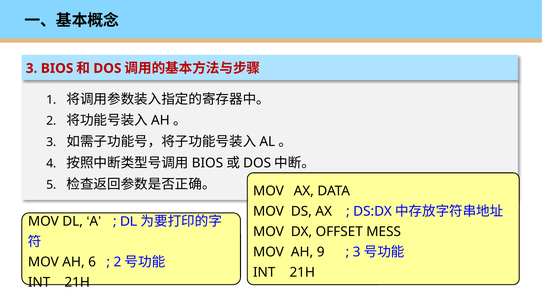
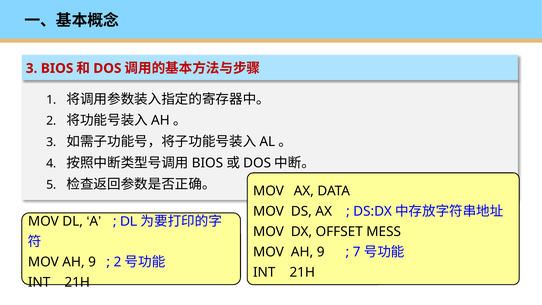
3: 3 -> 7 (357, 252)
6: 6 -> 9 (92, 262)
